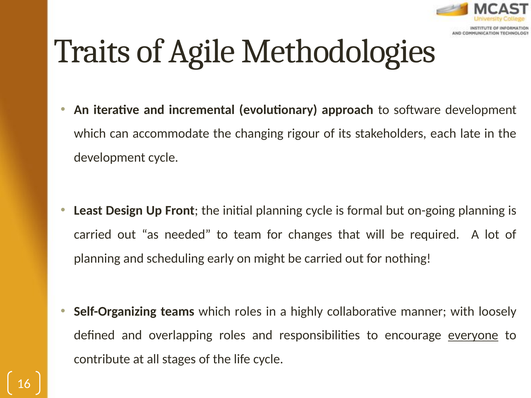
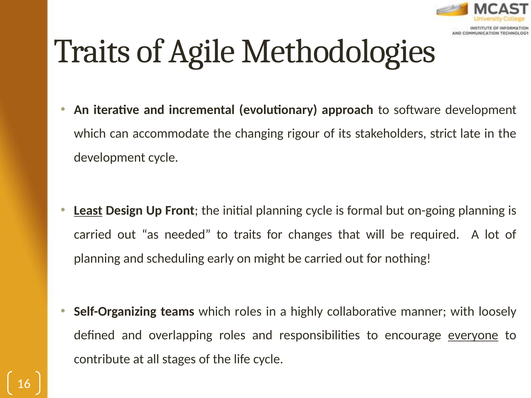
each: each -> strict (443, 134)
Least underline: none -> present (88, 211)
to team: team -> traits (248, 235)
